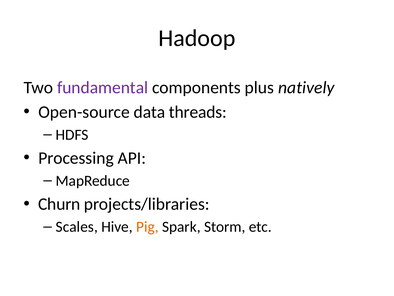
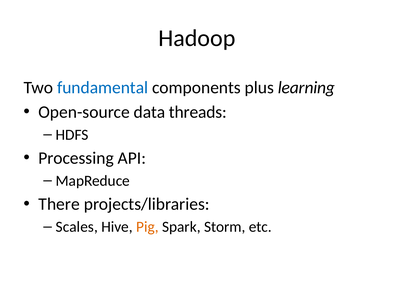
fundamental colour: purple -> blue (103, 87)
natively: natively -> learning (306, 87)
Churn: Churn -> There (59, 204)
